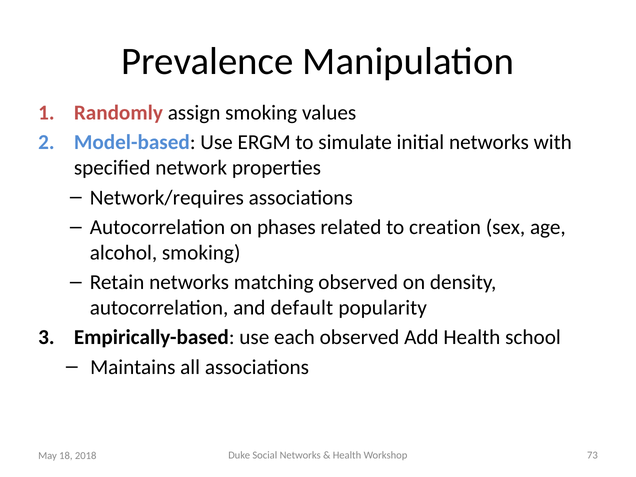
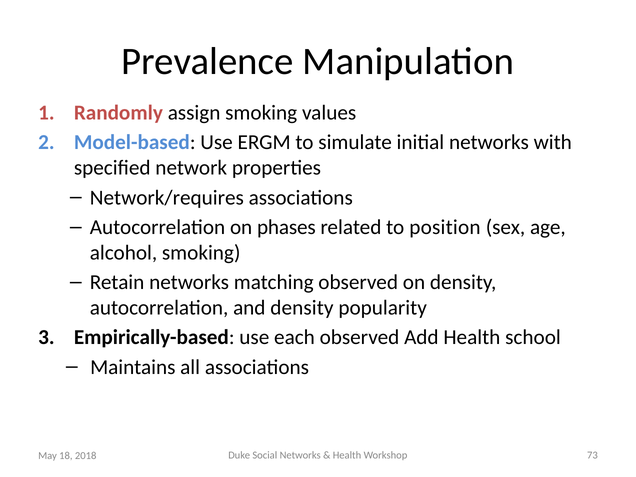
creation: creation -> position (445, 227)
and default: default -> density (302, 308)
